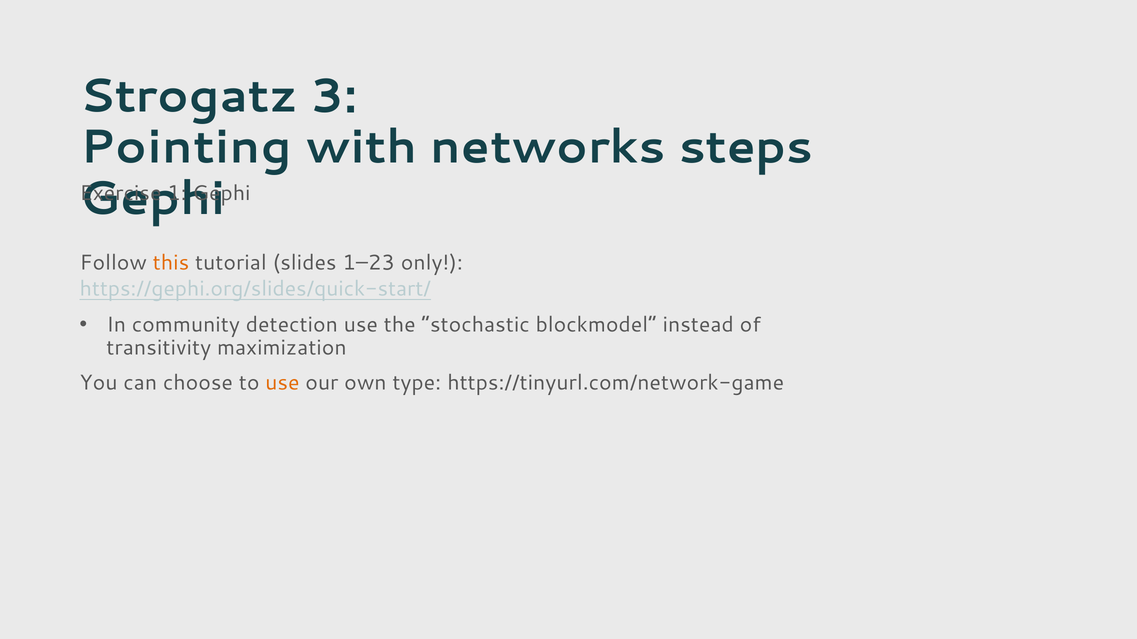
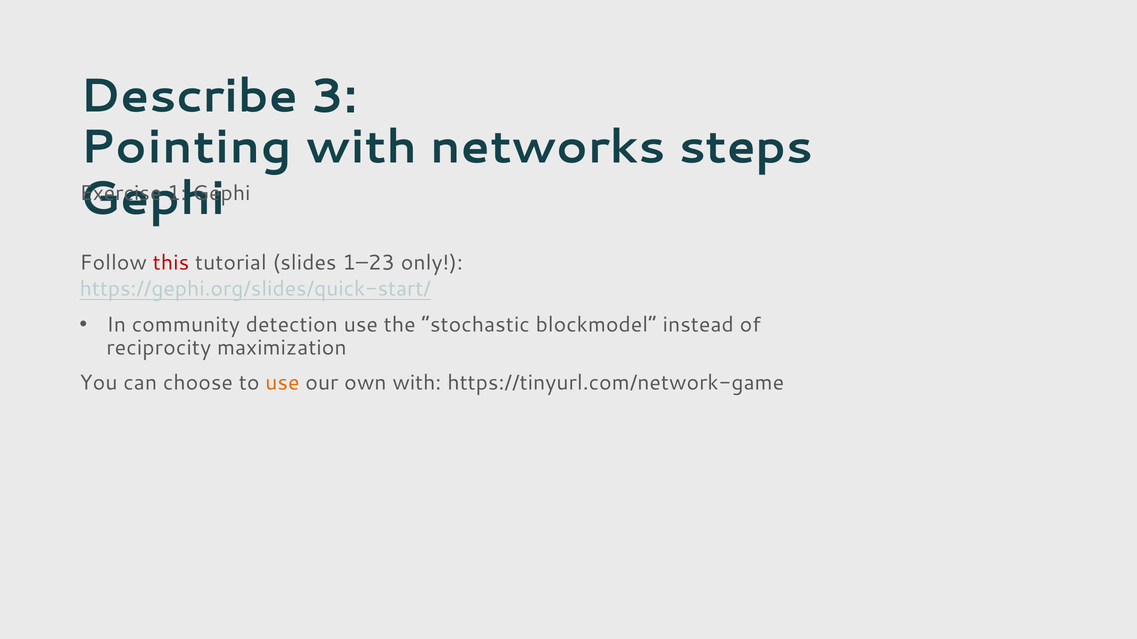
Strogatz: Strogatz -> Describe (189, 96)
this colour: orange -> red (171, 263)
transitivity: transitivity -> reciprocity (159, 348)
own type: type -> with (417, 383)
